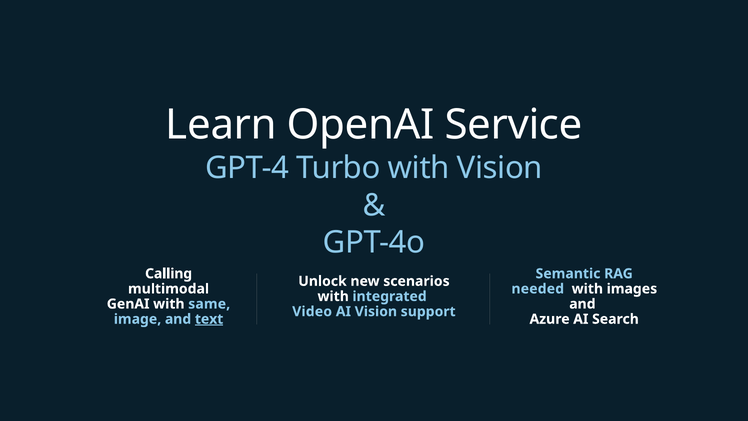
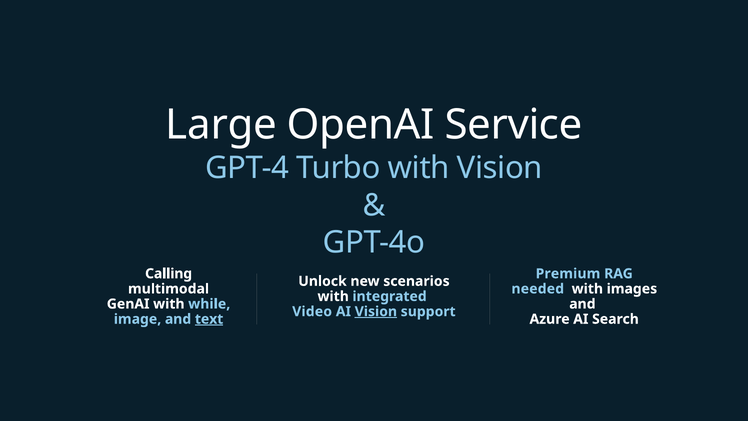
Learn: Learn -> Large (221, 125)
Semantic: Semantic -> Premium (568, 273)
same: same -> while (209, 304)
Vision underline: none -> present (376, 311)
